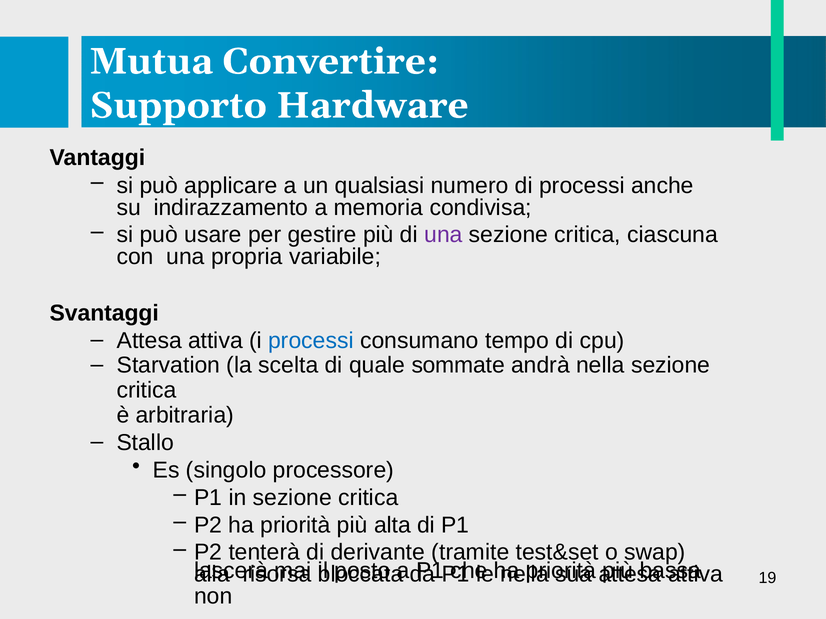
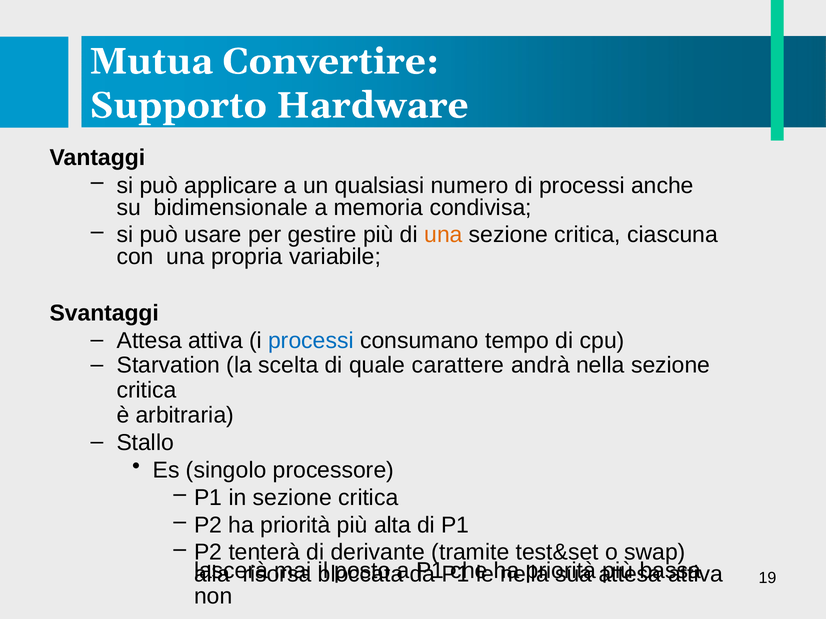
indirazzamento: indirazzamento -> bidimensionale (231, 208)
una colour: purple -> orange (443, 235)
sommate: sommate -> carattere (458, 366)
